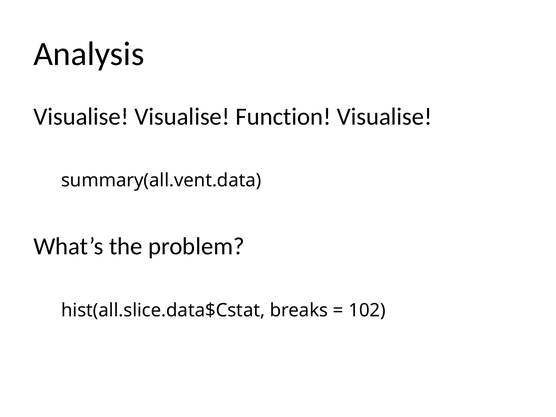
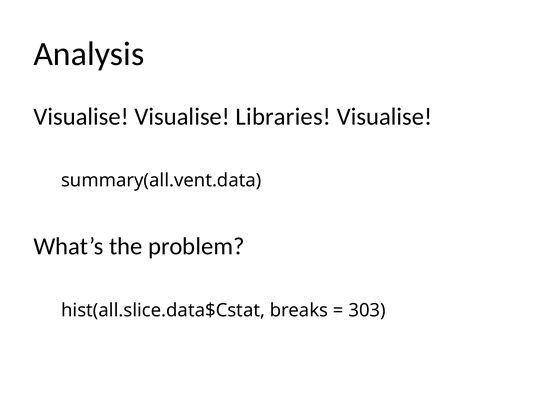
Function: Function -> Libraries (283, 117)
102: 102 -> 303 (367, 310)
